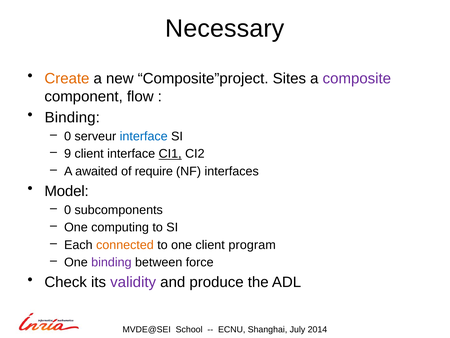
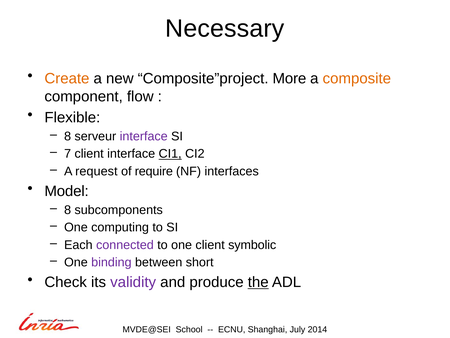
Sites: Sites -> More (289, 78)
composite colour: purple -> orange (357, 78)
Binding: Binding -> Flexible (72, 117)
0: 0 -> 8 (68, 136)
interface colour: blue -> purple (144, 136)
9: 9 -> 7 (68, 154)
awaited: awaited -> request (96, 171)
0: 0 -> 8 (68, 210)
connected colour: orange -> purple (125, 245)
program: program -> symbolic (252, 245)
force: force -> short (200, 262)
the underline: none -> present (258, 282)
